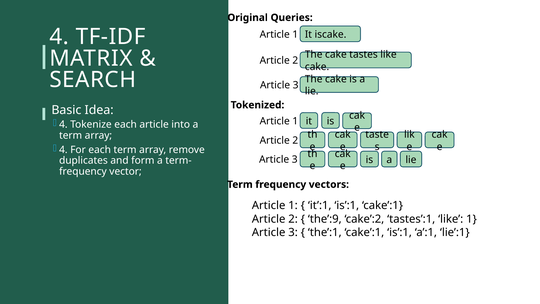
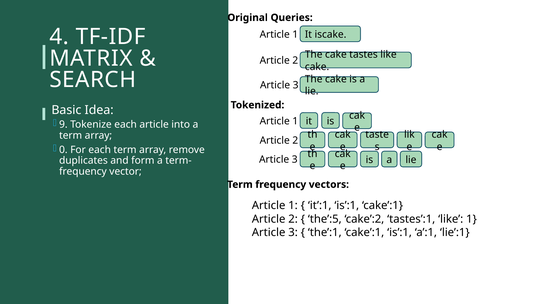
4: 4 -> 9 (63, 124)
4: 4 -> 0 (63, 150)
the’:9: the’:9 -> the’:5 (325, 219)
